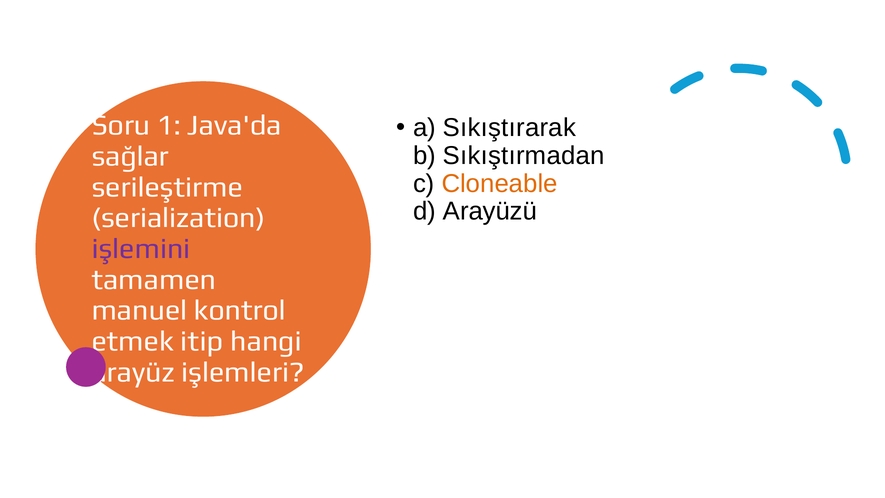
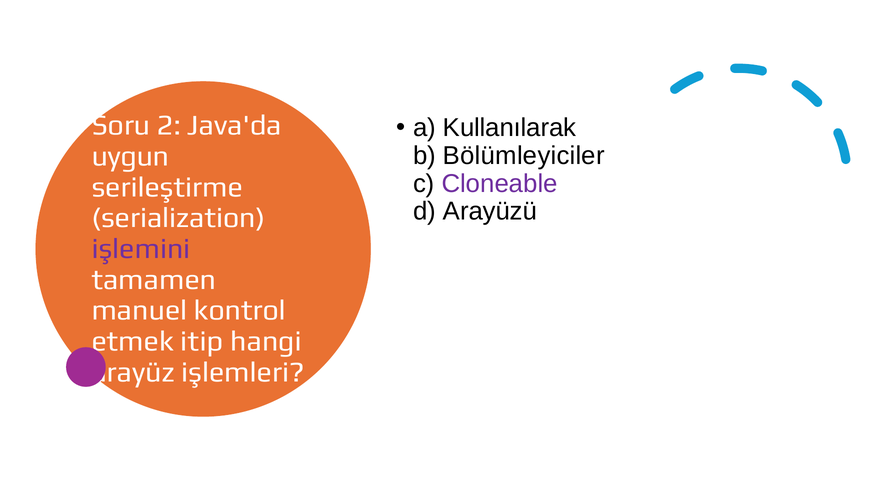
1: 1 -> 2 (169, 125)
Sıkıştırarak: Sıkıştırarak -> Kullanılarak (510, 128)
sağlar: sağlar -> uygun (130, 156)
Sıkıştırmadan: Sıkıştırmadan -> Bölümleyiciler (524, 156)
Cloneable colour: orange -> purple (500, 183)
